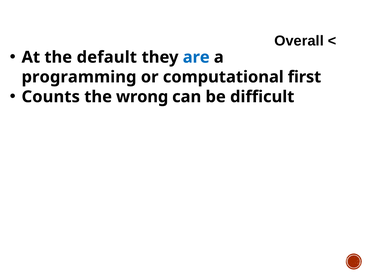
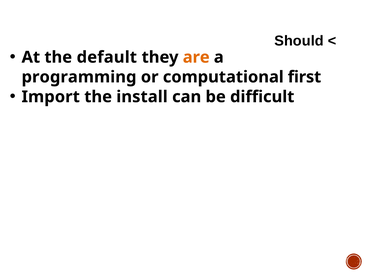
Overall: Overall -> Should (299, 41)
are colour: blue -> orange (196, 57)
Counts: Counts -> Import (51, 97)
wrong: wrong -> install (142, 97)
